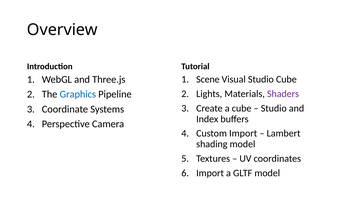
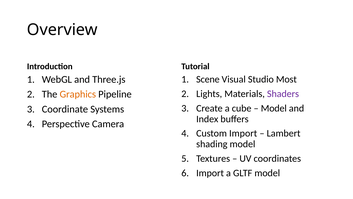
Studio Cube: Cube -> Most (286, 79)
Graphics colour: blue -> orange (78, 94)
Studio: Studio -> Model (274, 108)
